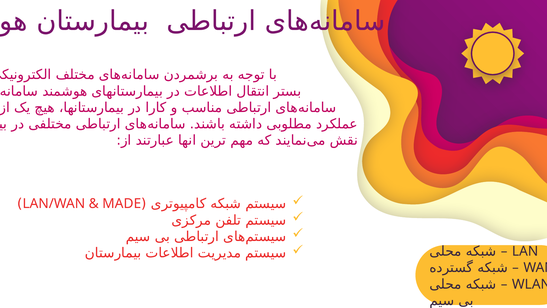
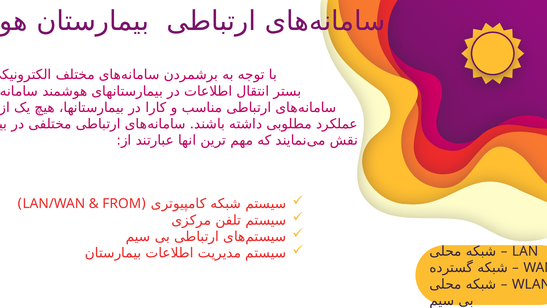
MADE: MADE -> FROM (122, 204)
